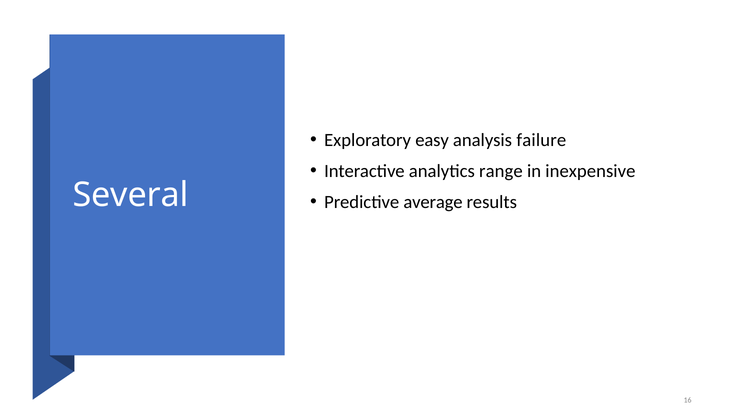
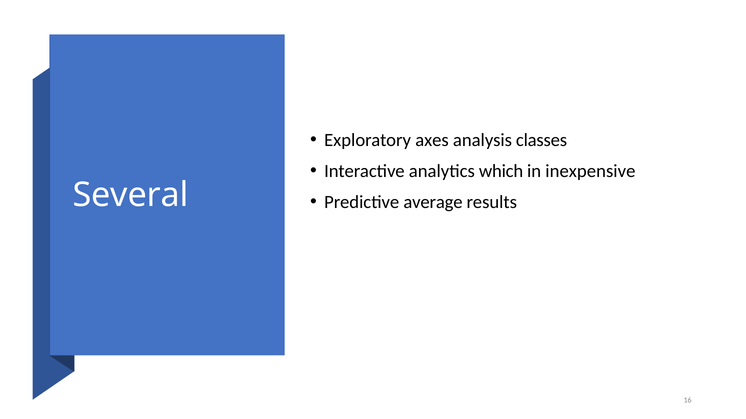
easy: easy -> axes (432, 140)
failure: failure -> classes (542, 140)
range: range -> which (501, 171)
